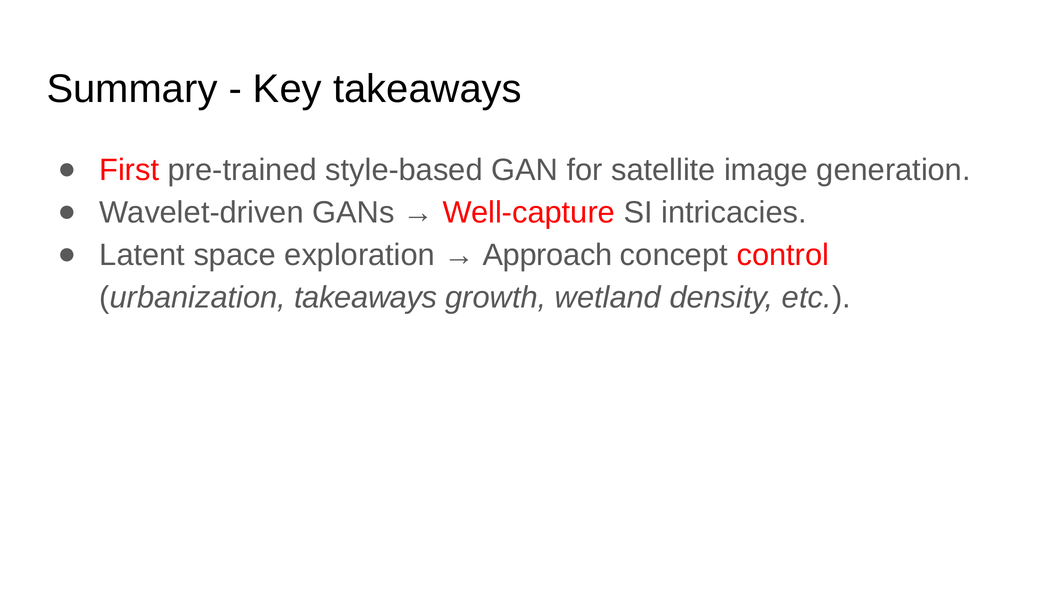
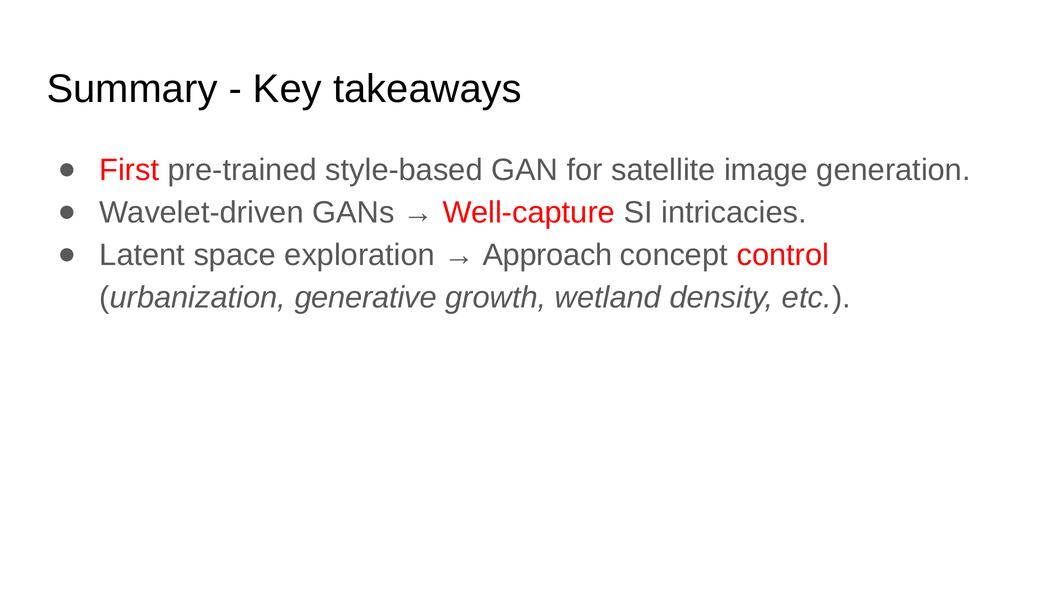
urbanization takeaways: takeaways -> generative (366, 298)
